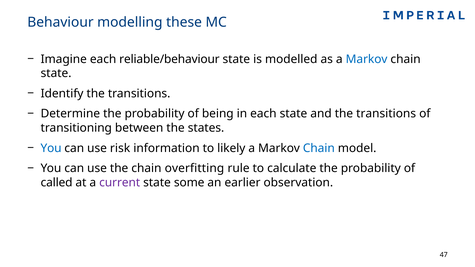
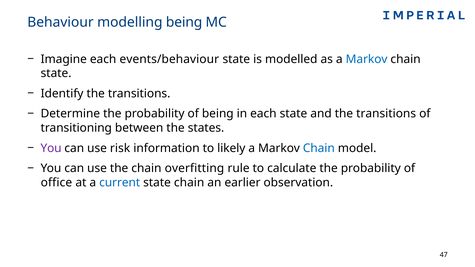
modelling these: these -> being (184, 22)
reliable/behaviour: reliable/behaviour -> events/behaviour (169, 59)
You colour: blue -> purple (51, 148)
called: called -> office (56, 183)
current colour: purple -> blue (120, 183)
state some: some -> chain (189, 183)
